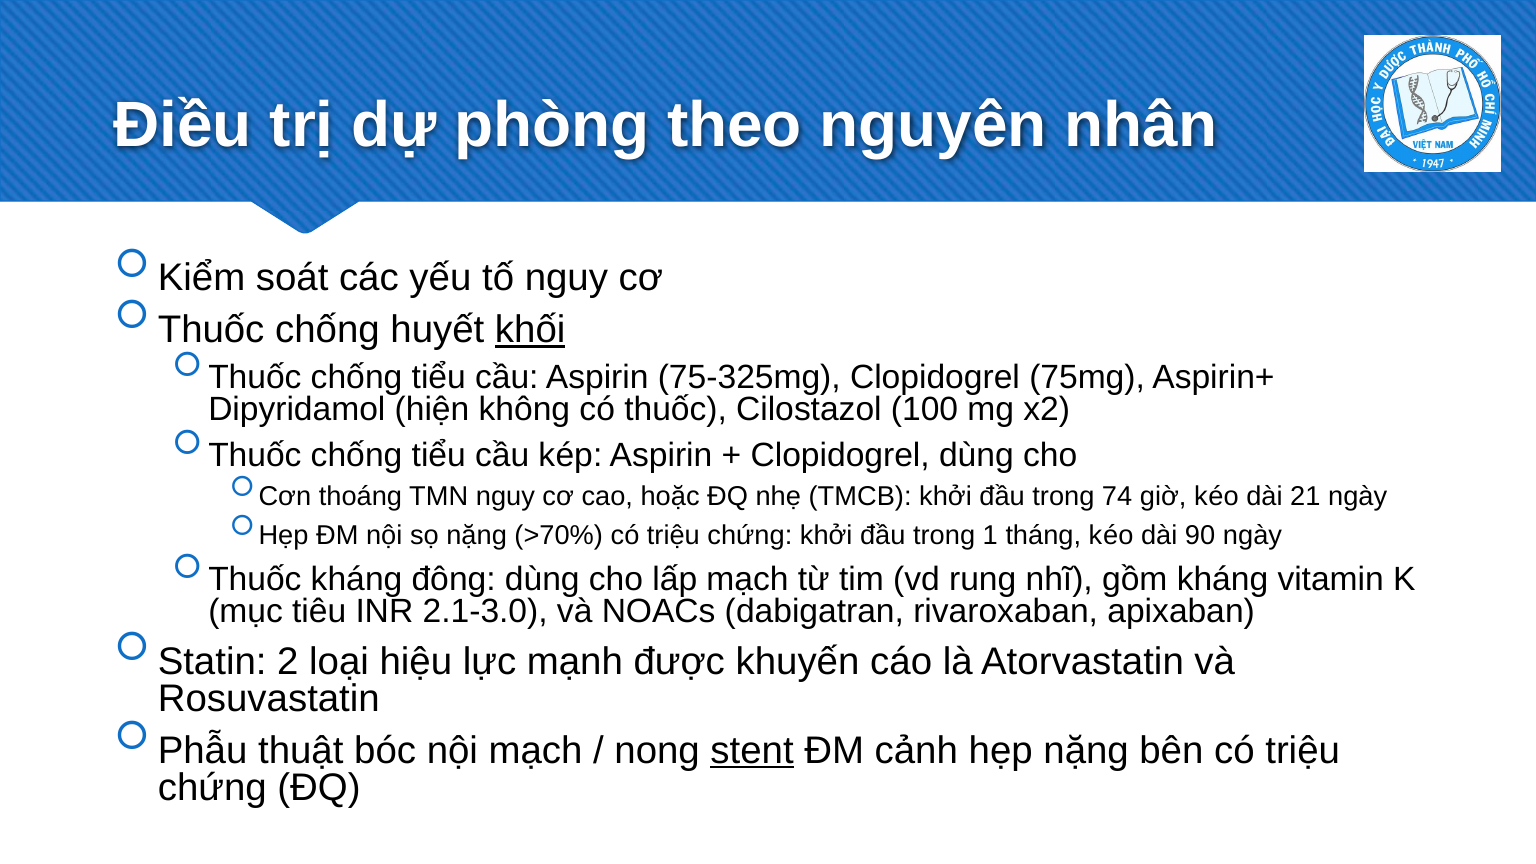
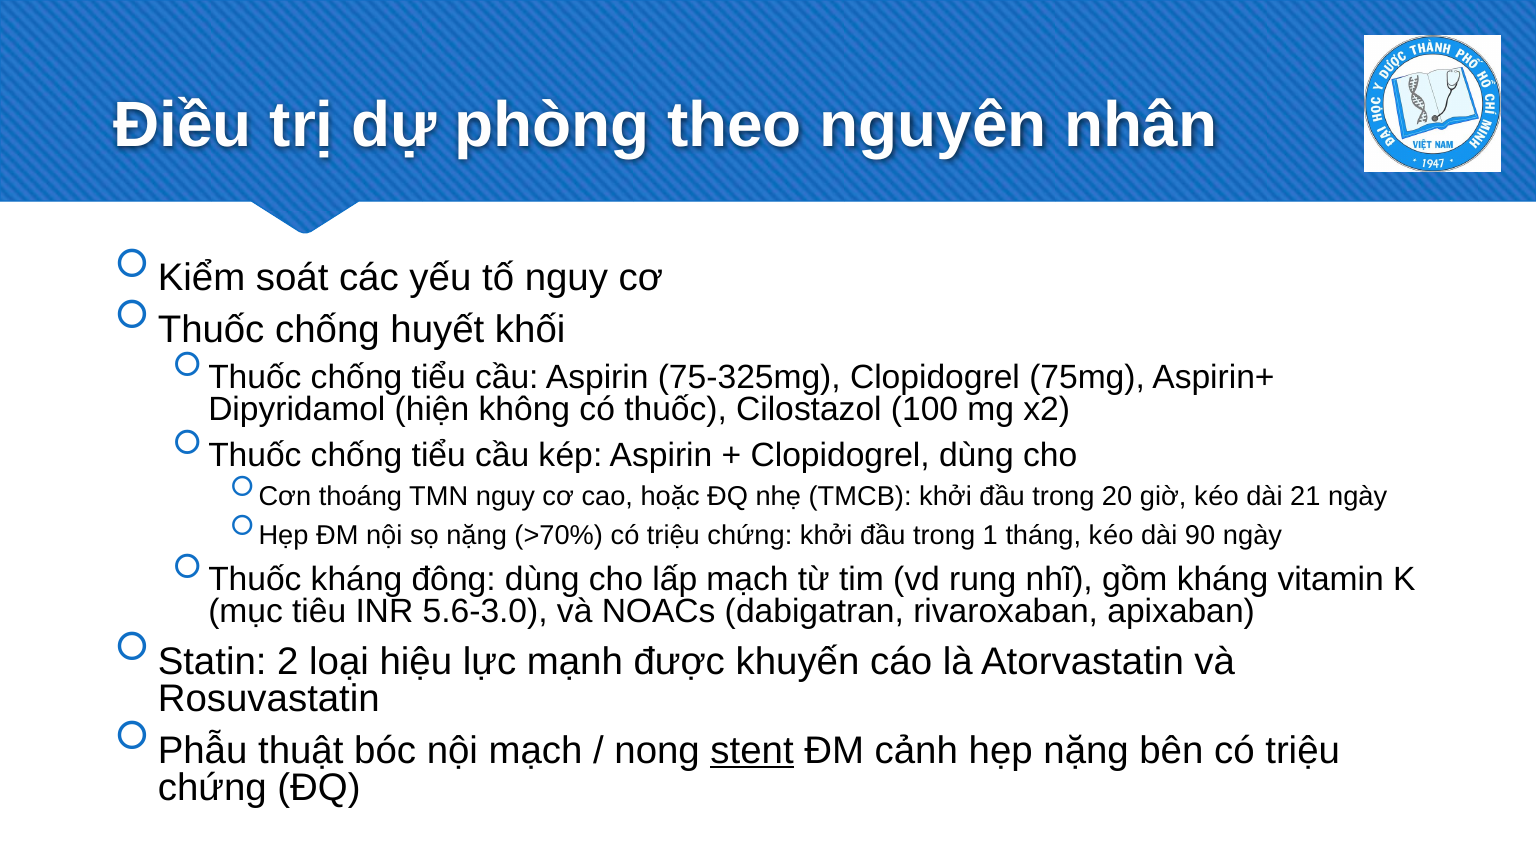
khối underline: present -> none (530, 330)
74: 74 -> 20 (1117, 497)
2.1-3.0: 2.1-3.0 -> 5.6-3.0 (485, 612)
